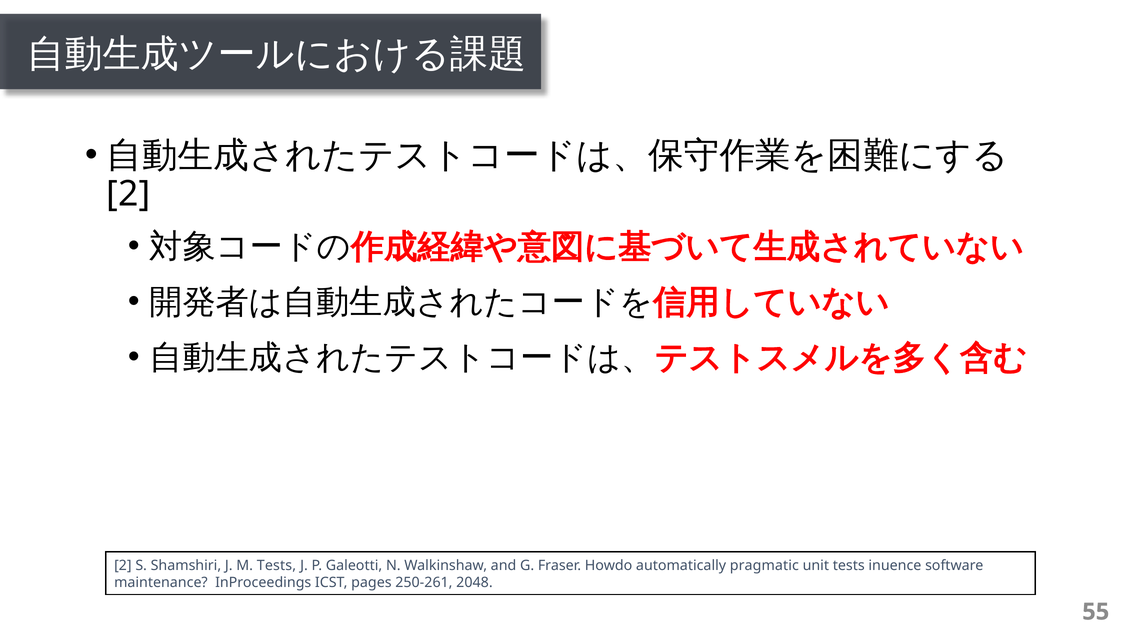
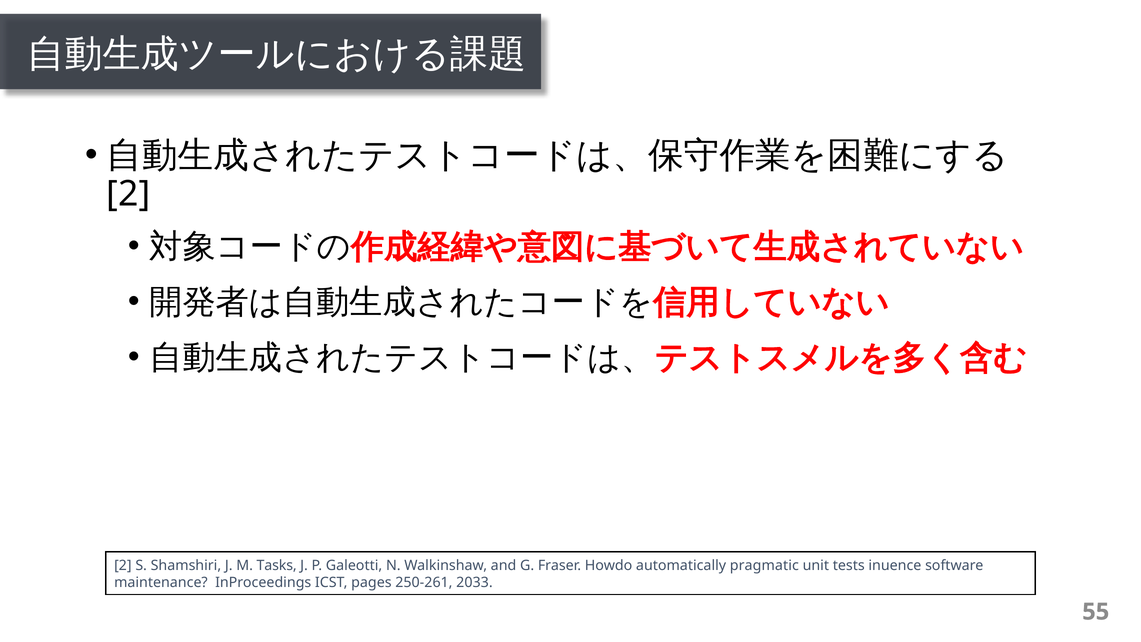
M Tests: Tests -> Tasks (277, 565)
2048: 2048 -> 2033 (474, 582)
